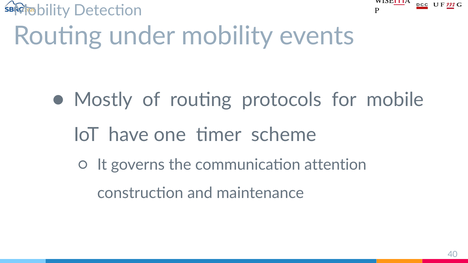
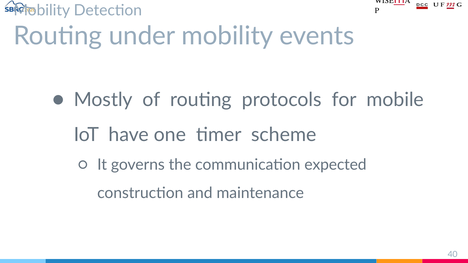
attention: attention -> expected (335, 165)
